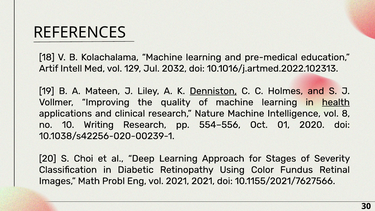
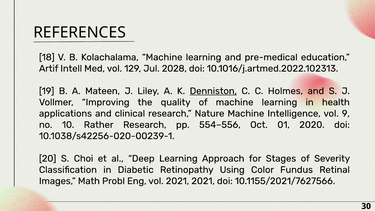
2032: 2032 -> 2028 (174, 68)
health underline: present -> none (336, 102)
8: 8 -> 9 (346, 113)
Writing: Writing -> Rather (99, 125)
